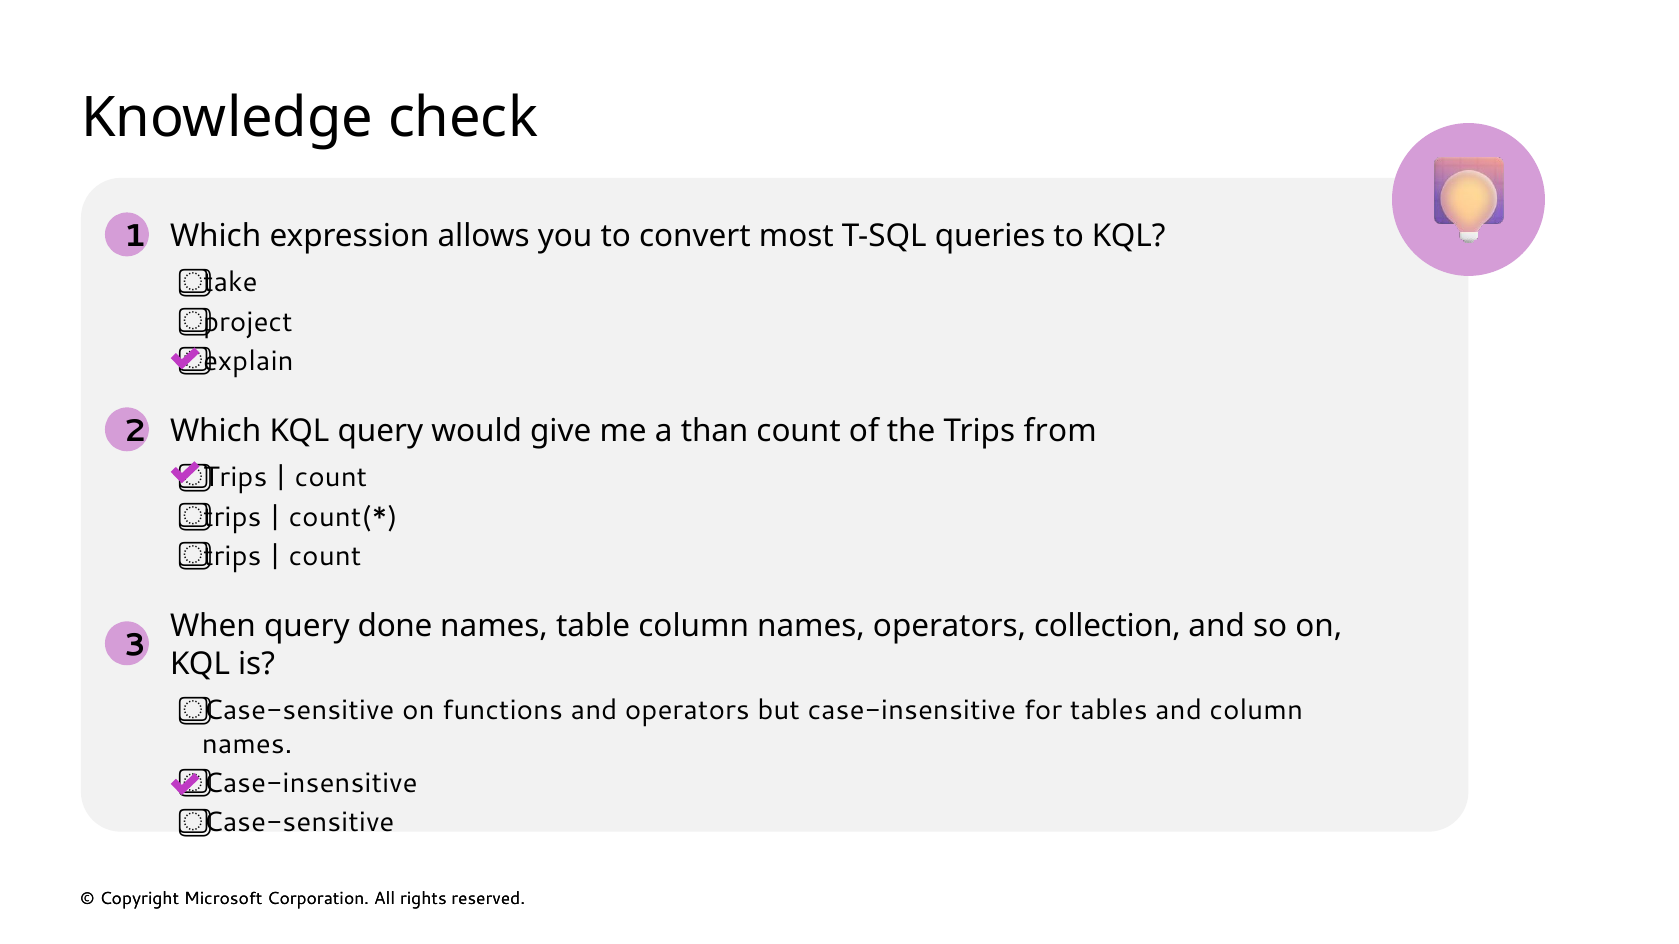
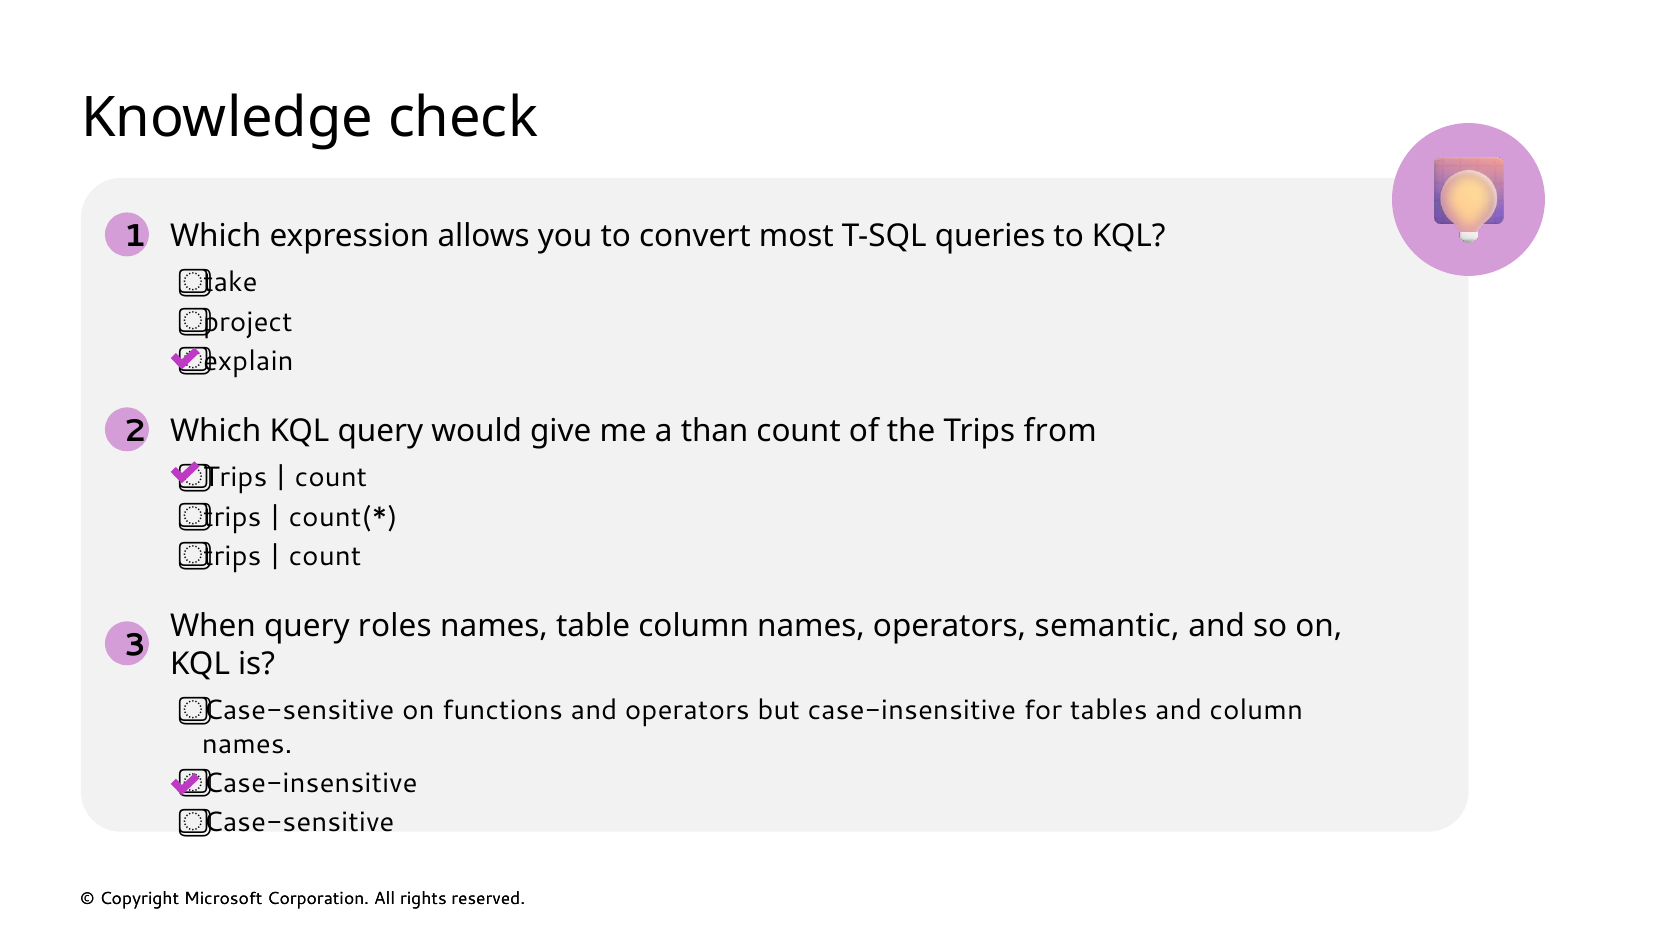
done: done -> roles (395, 627)
collection: collection -> semantic (1107, 627)
